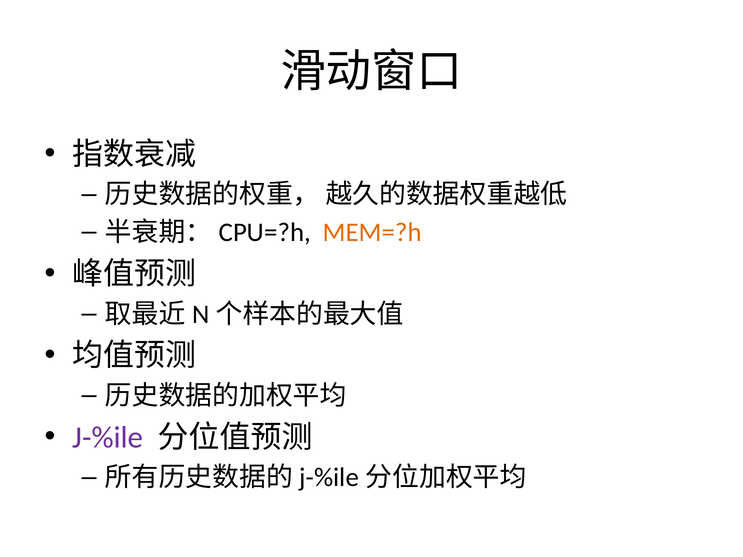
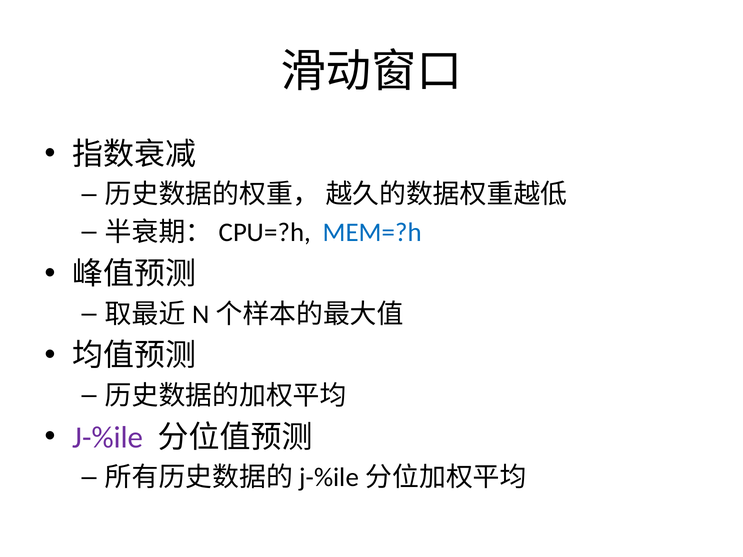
MEM=?h colour: orange -> blue (372, 233)
